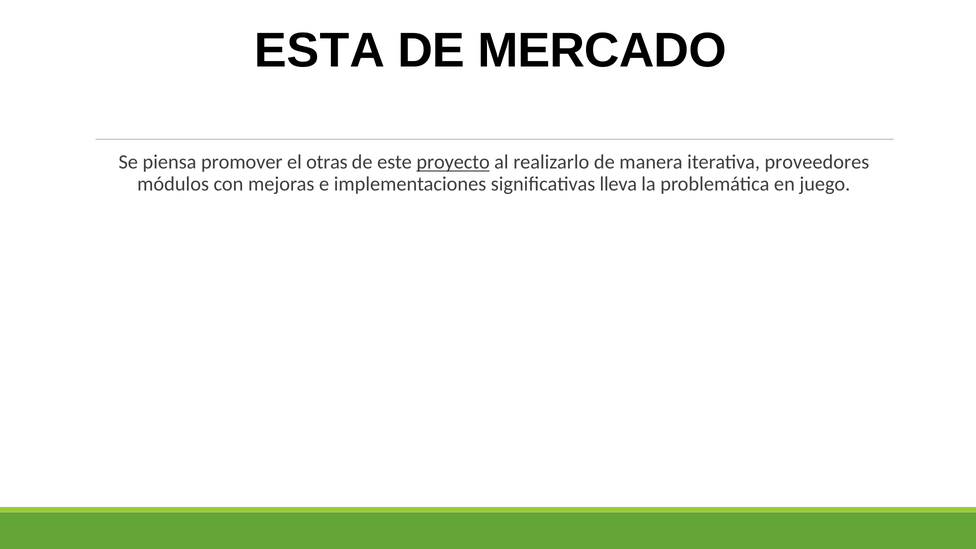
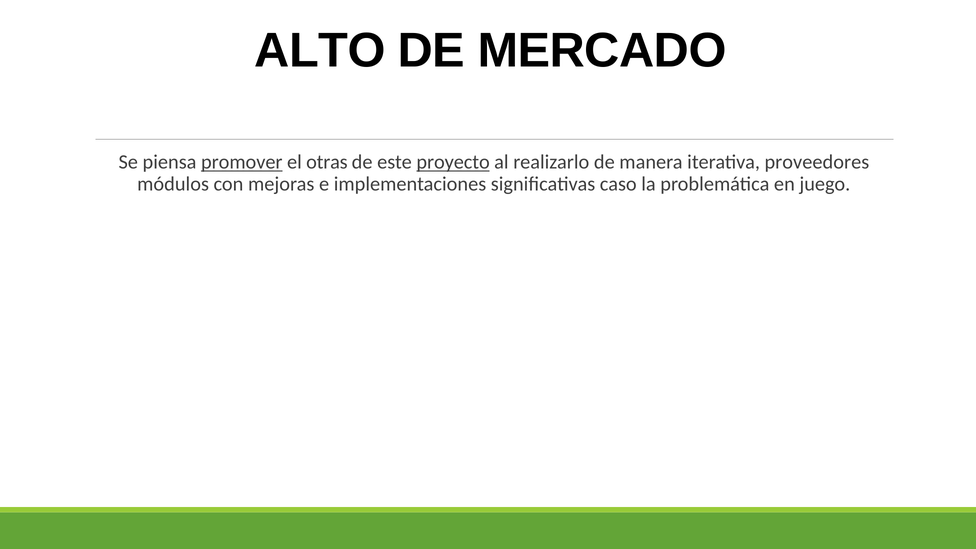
ESTA: ESTA -> ALTO (320, 51)
promover underline: none -> present (242, 162)
lleva: lleva -> caso (618, 184)
